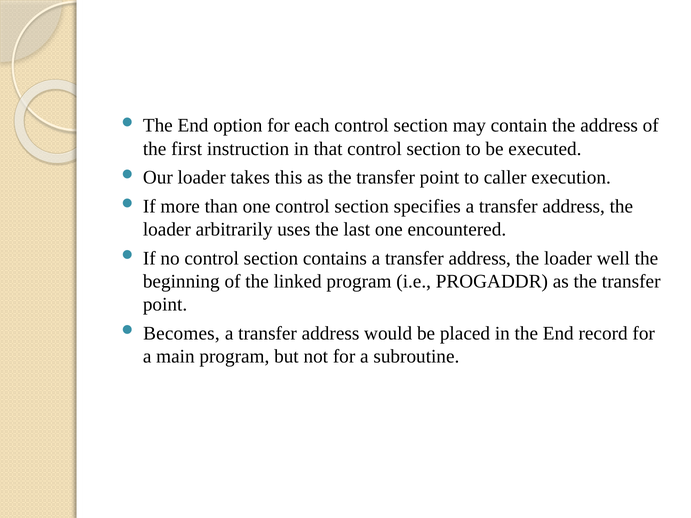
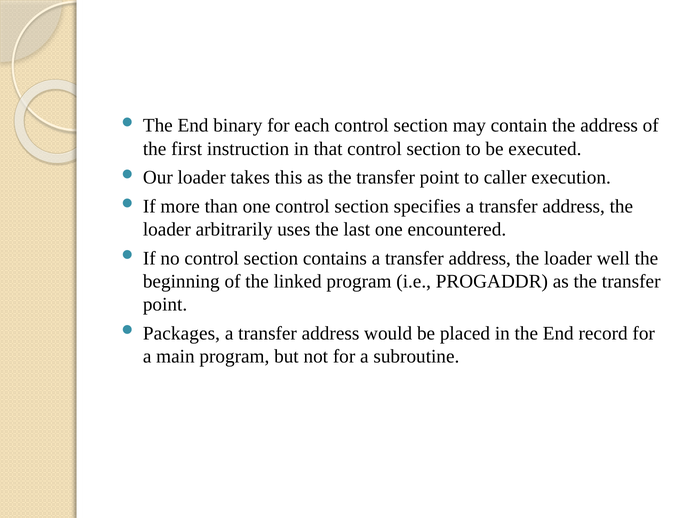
option: option -> binary (238, 126)
Becomes: Becomes -> Packages (181, 333)
